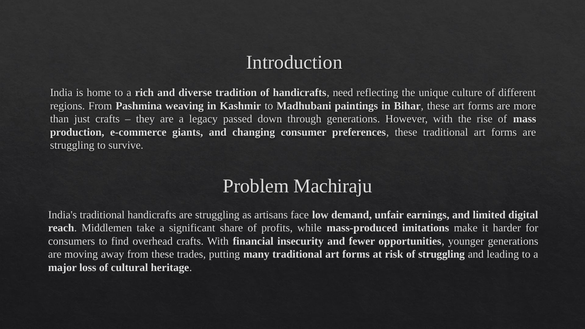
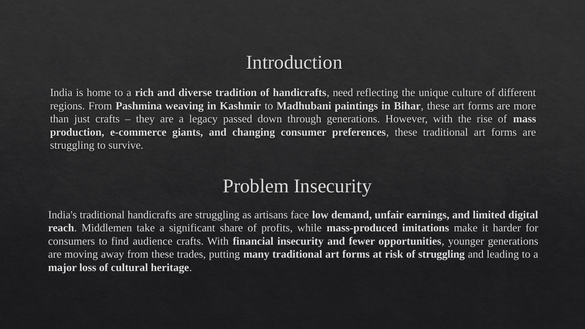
Problem Machiraju: Machiraju -> Insecurity (333, 186)
overhead: overhead -> audience (153, 241)
